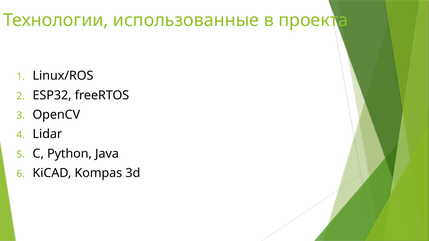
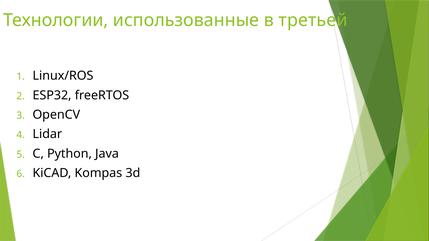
проекта: проекта -> третьей (313, 20)
